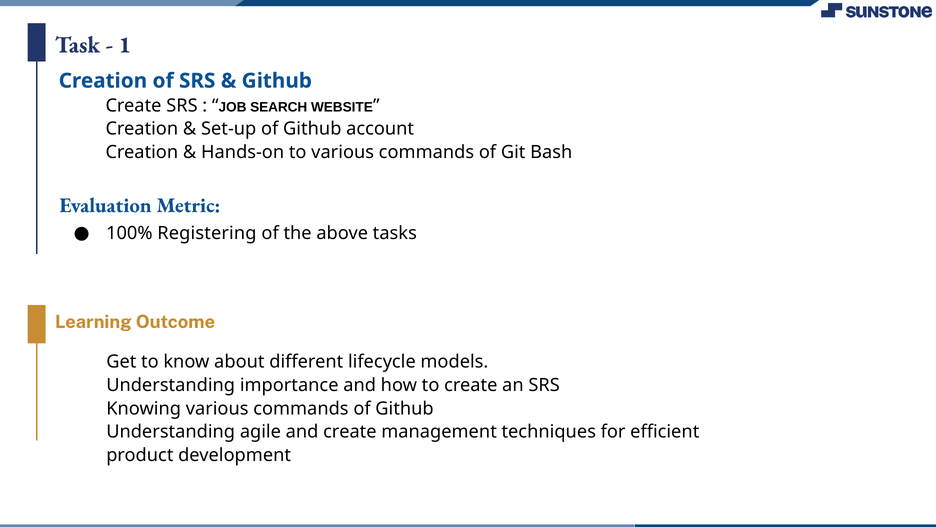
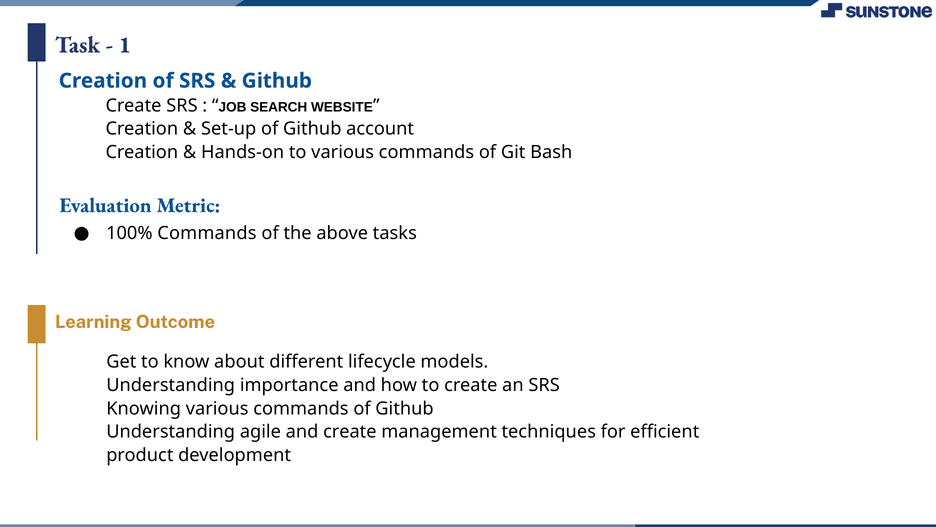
100% Registering: Registering -> Commands (207, 233)
